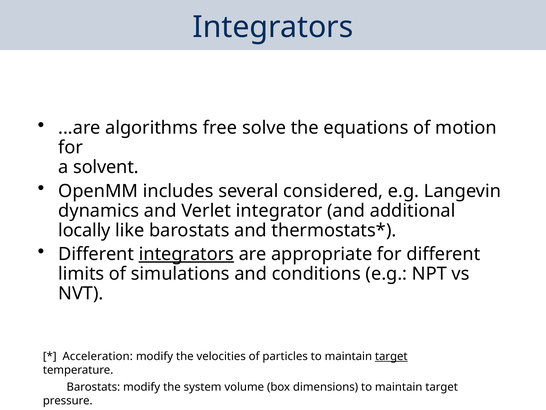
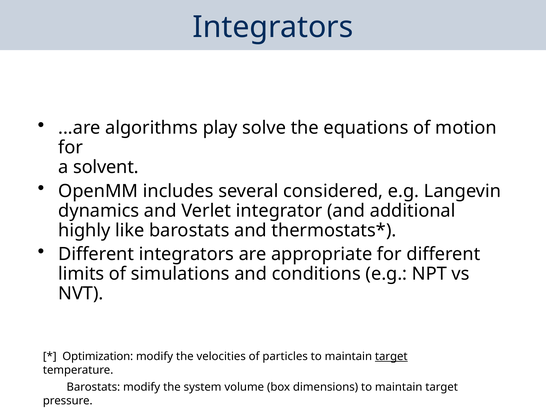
free: free -> play (220, 128)
locally: locally -> highly (84, 230)
integrators underline: present -> none (186, 254)
Acceleration: Acceleration -> Optimization (98, 356)
